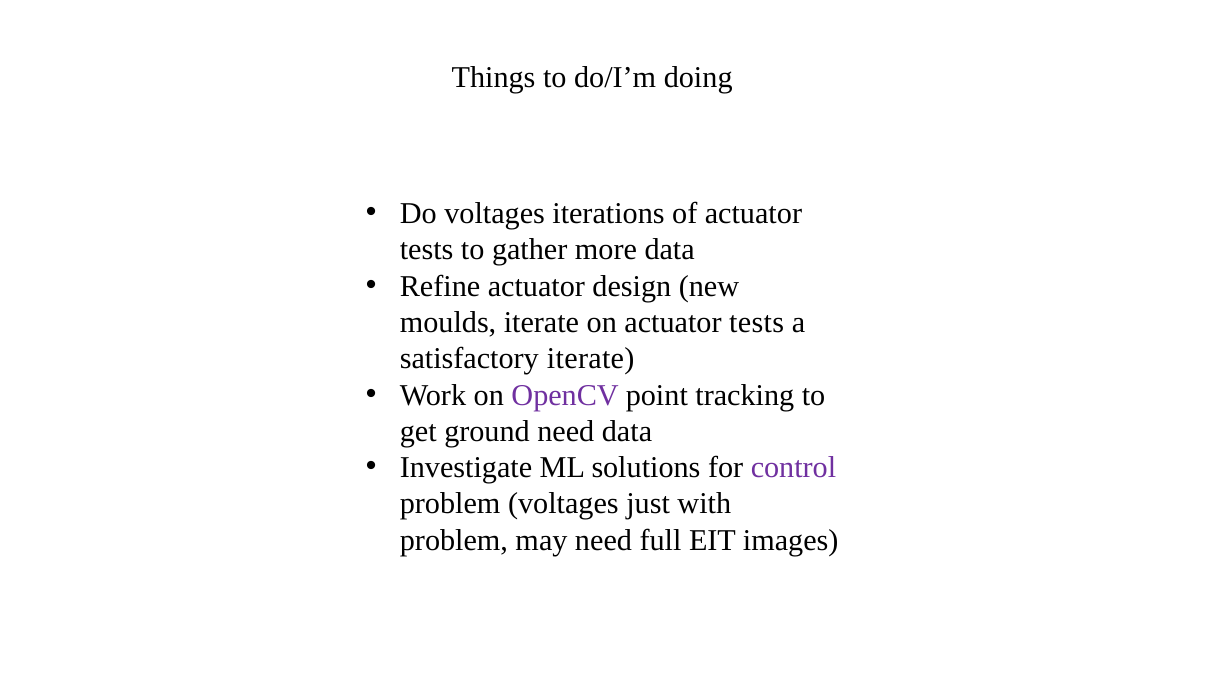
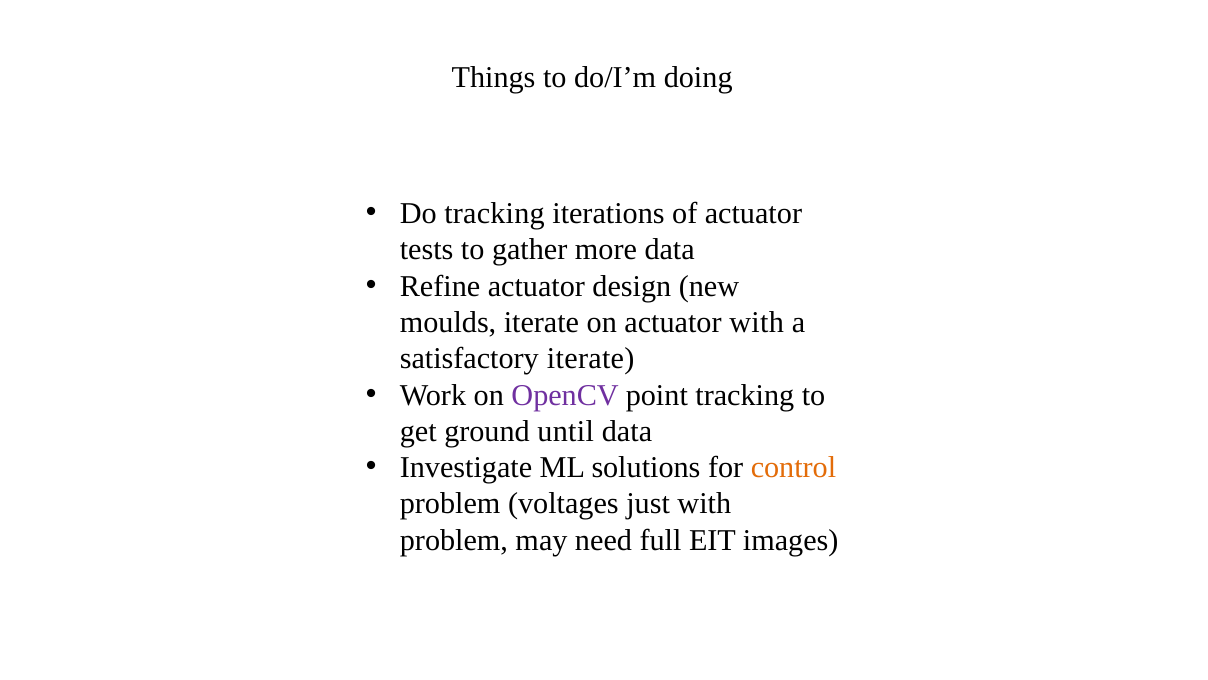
Do voltages: voltages -> tracking (494, 214)
on actuator tests: tests -> with (757, 322)
ground need: need -> until (566, 431)
control colour: purple -> orange (793, 467)
